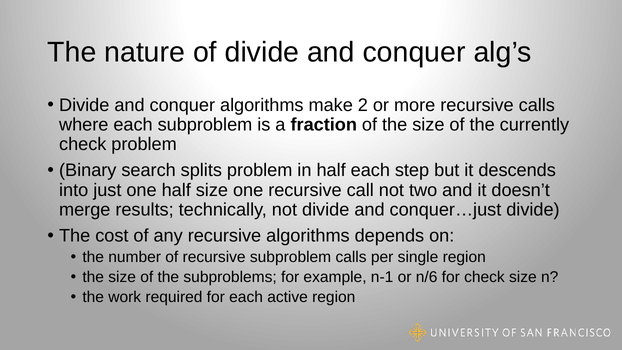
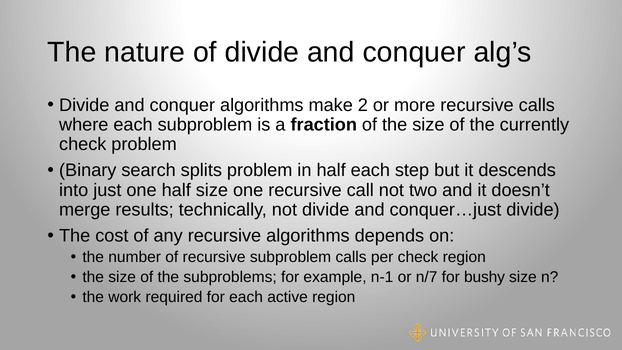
per single: single -> check (418, 257)
n/6: n/6 -> n/7 (427, 277)
for check: check -> bushy (485, 277)
